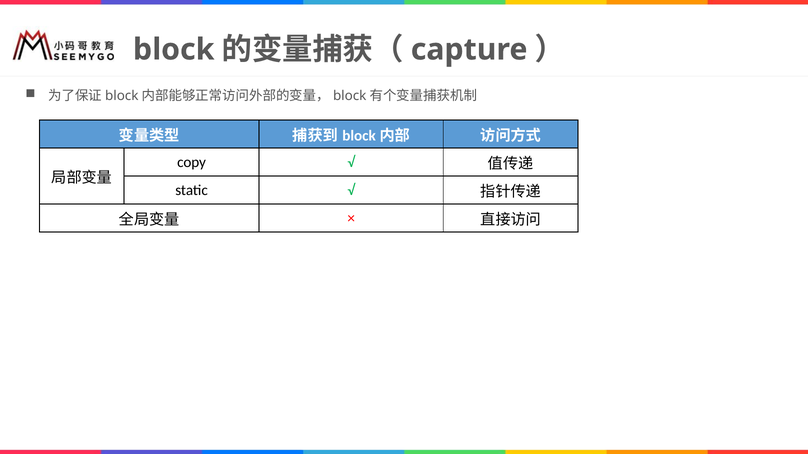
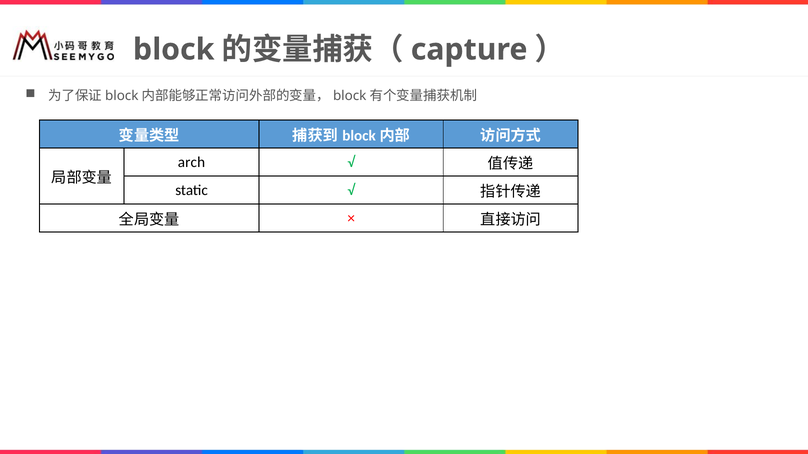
copy: copy -> arch (191, 162)
